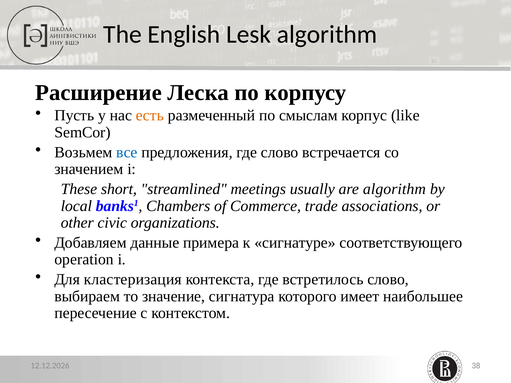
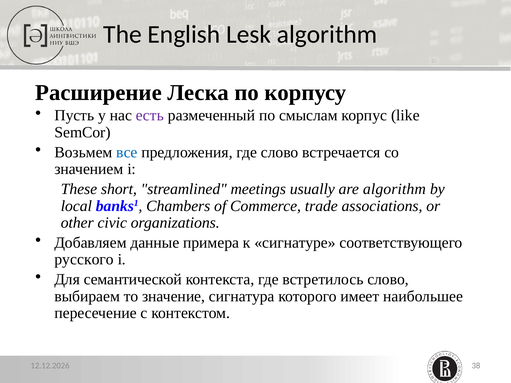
есть colour: orange -> purple (150, 116)
operation: operation -> русского (84, 260)
кластеризация: кластеризация -> семантической (133, 280)
